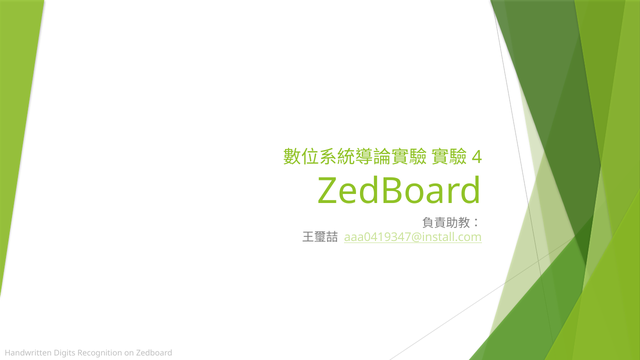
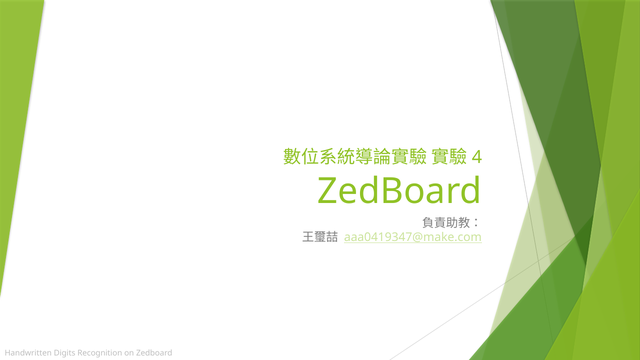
aaa0419347@install.com: aaa0419347@install.com -> aaa0419347@make.com (413, 237)
